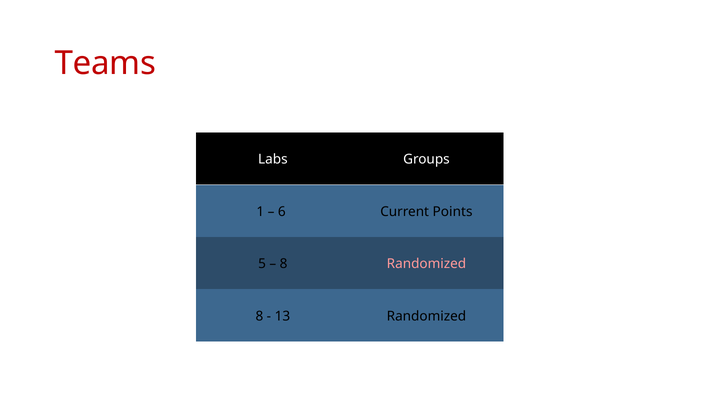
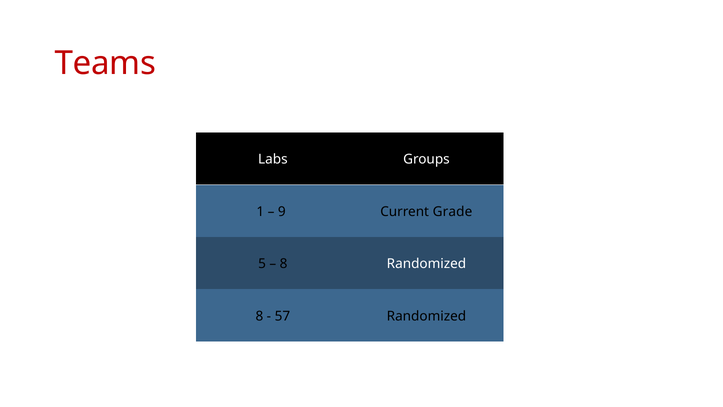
6: 6 -> 9 (282, 211)
Points: Points -> Grade (452, 211)
Randomized colour: pink -> white (426, 264)
13: 13 -> 57 (282, 316)
